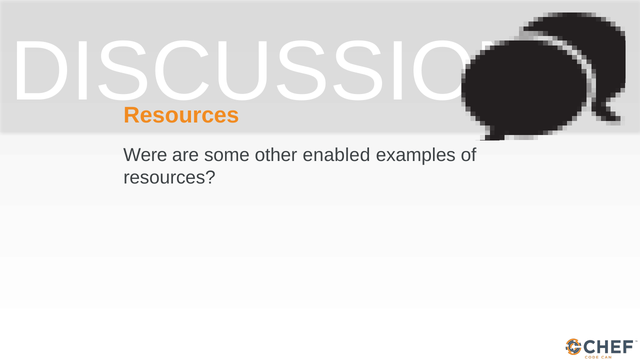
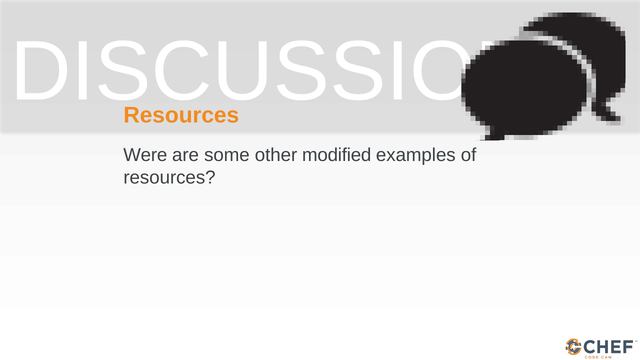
enabled: enabled -> modified (337, 155)
